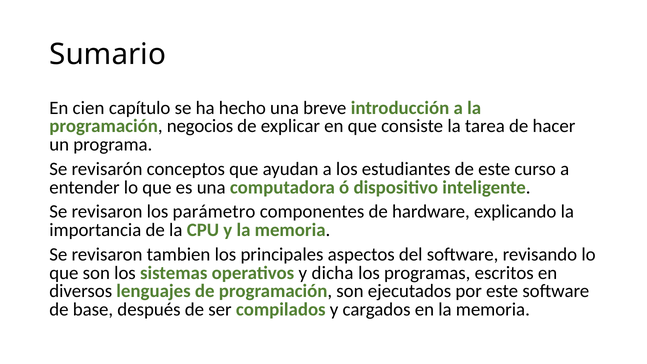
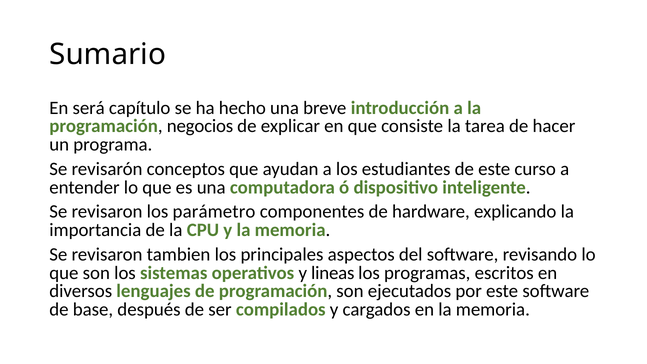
cien: cien -> será (89, 108)
dicha: dicha -> lineas (333, 273)
